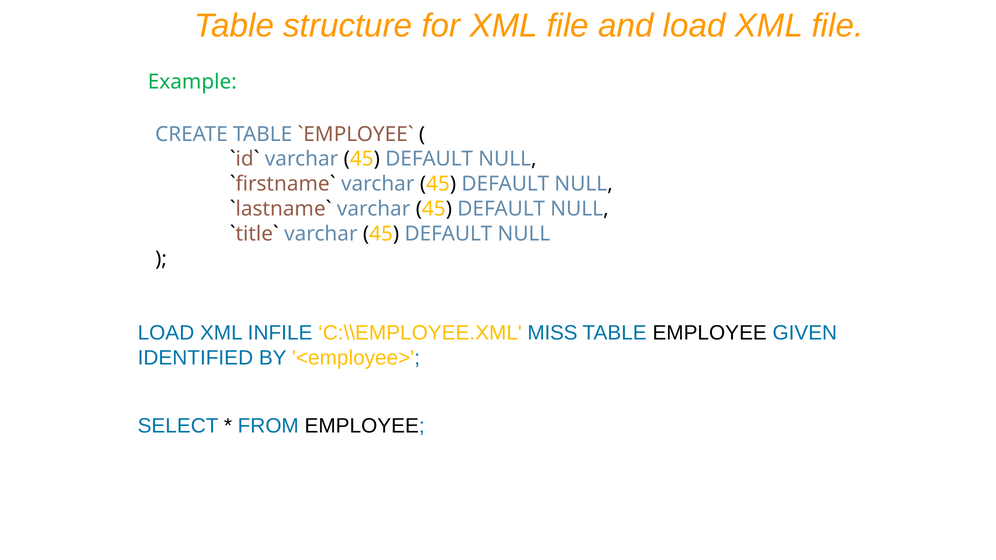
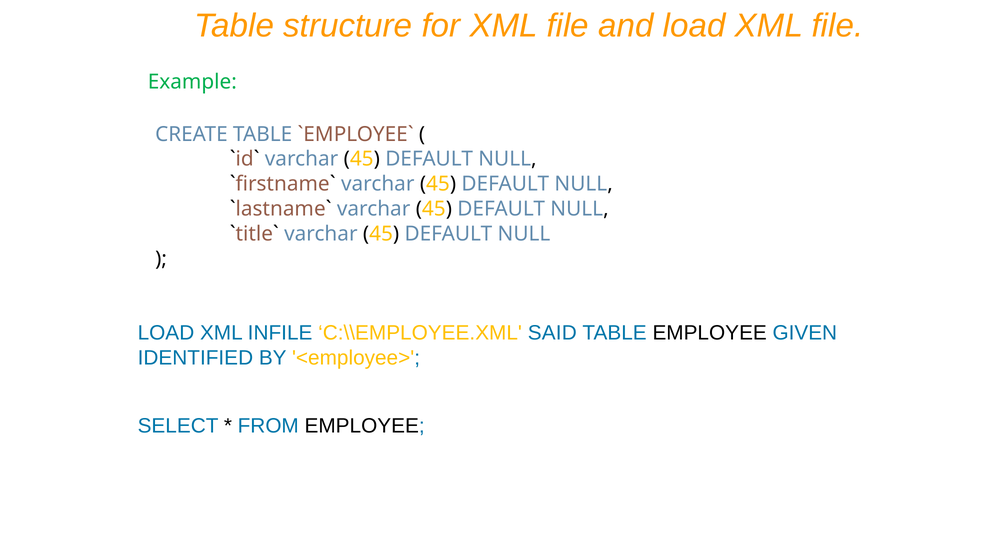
MISS: MISS -> SAID (552, 333)
